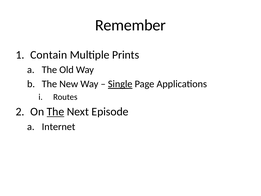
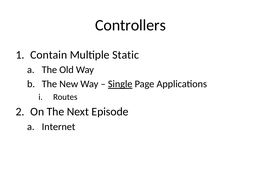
Remember: Remember -> Controllers (130, 25)
Prints: Prints -> Static (126, 55)
The underline: present -> none (55, 112)
